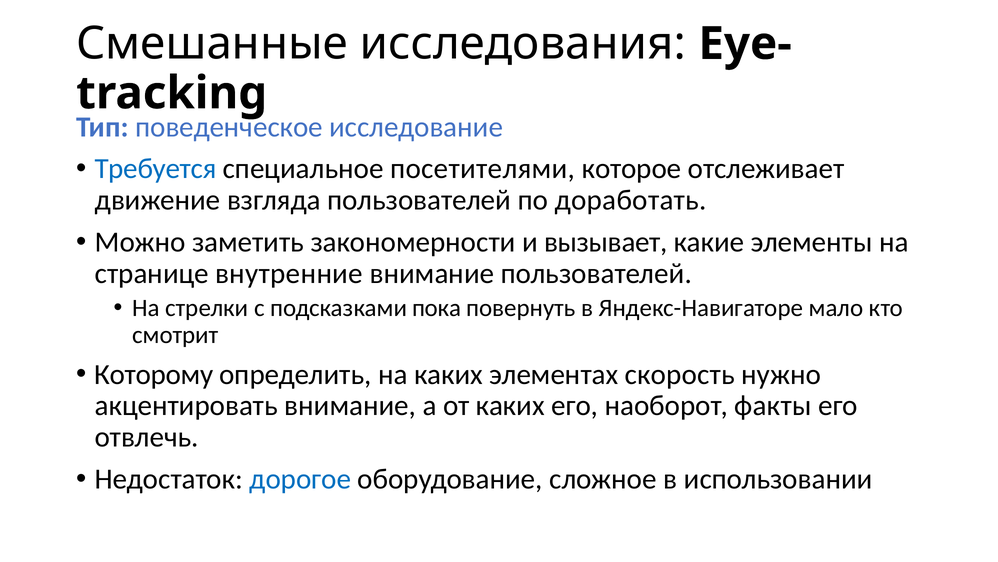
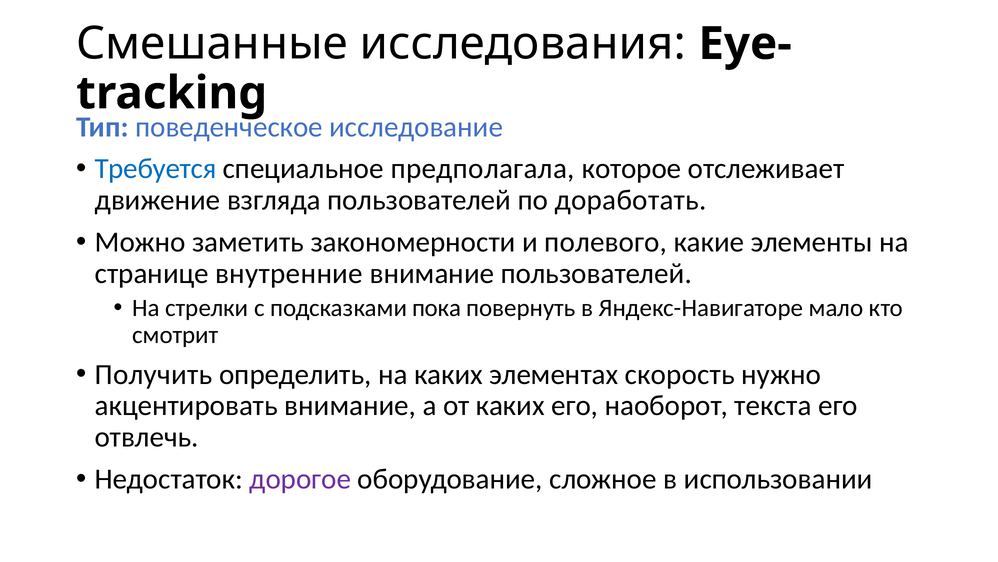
посетителями: посетителями -> предполагала (483, 169)
вызывает: вызывает -> полевого (606, 242)
Которому: Которому -> Получить (154, 374)
факты: факты -> текста (773, 405)
дорогое colour: blue -> purple (300, 479)
